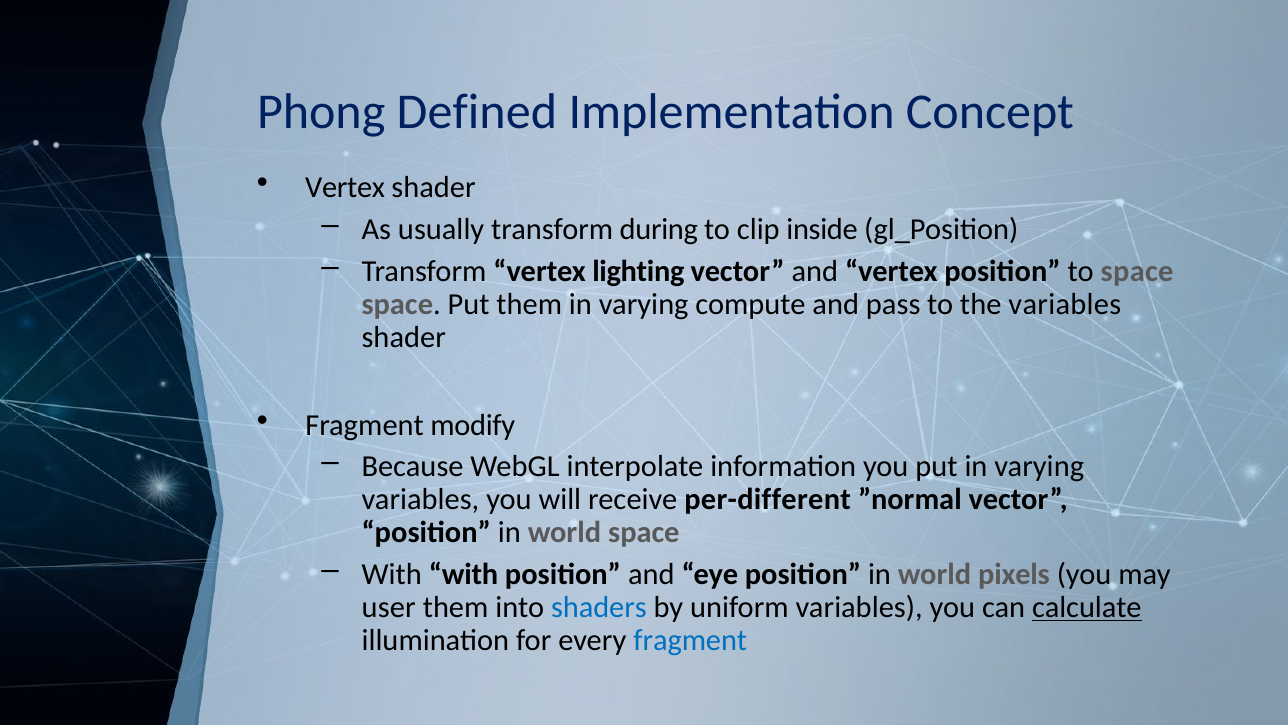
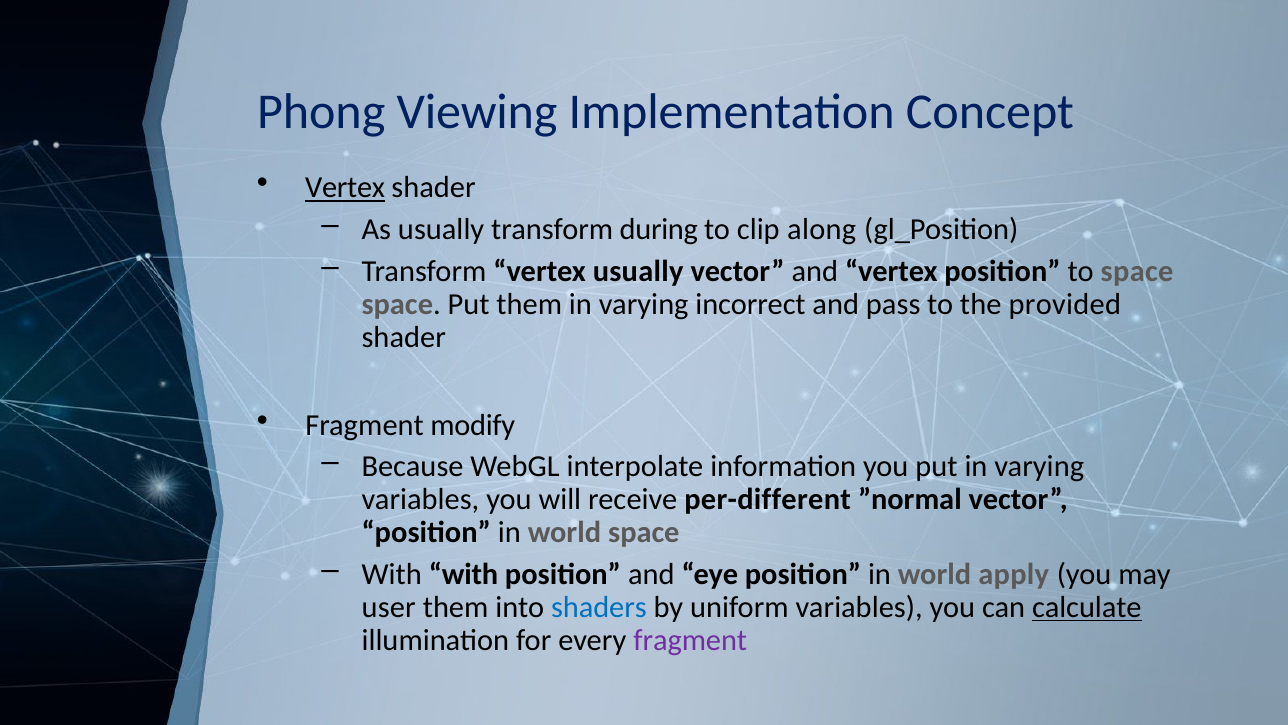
Defined: Defined -> Viewing (477, 112)
Vertex underline: none -> present (345, 188)
inside: inside -> along (822, 230)
vertex lighting: lighting -> usually (638, 272)
compute: compute -> incorrect (751, 304)
the variables: variables -> provided (1065, 304)
pixels: pixels -> apply (1014, 574)
fragment colour: blue -> purple (690, 640)
